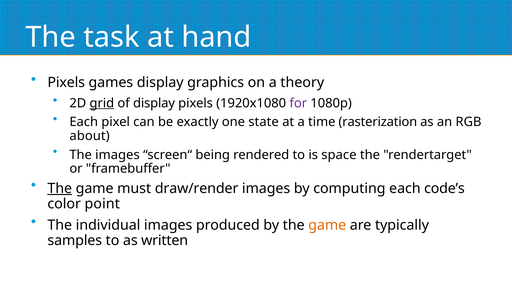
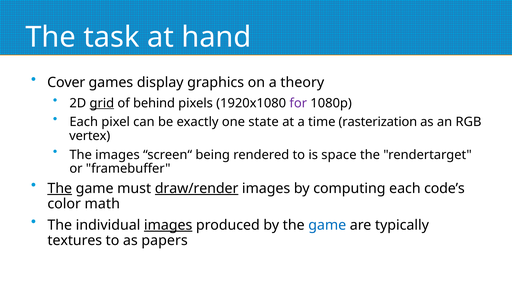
Pixels: Pixels -> Cover (66, 83)
of display: display -> behind (154, 103)
about: about -> vertex (90, 136)
draw/render underline: none -> present (197, 188)
point: point -> math (102, 204)
images underline: none -> present (168, 225)
game colour: orange -> blue (327, 225)
samples: samples -> textures (75, 240)
written: written -> papers (165, 240)
